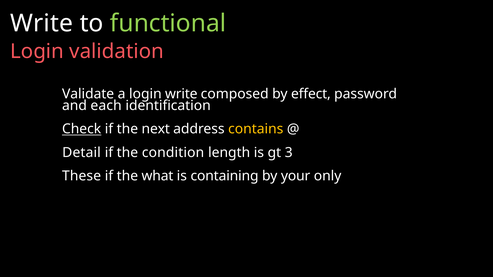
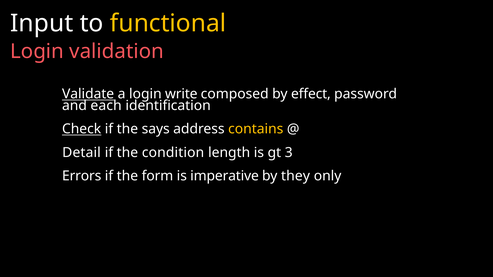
Write: Write -> Input (42, 23)
functional colour: light green -> yellow (168, 23)
Validate underline: none -> present (88, 94)
next: next -> says (156, 129)
These: These -> Errors (82, 176)
what: what -> form (157, 176)
containing: containing -> imperative (225, 176)
your: your -> they (295, 176)
